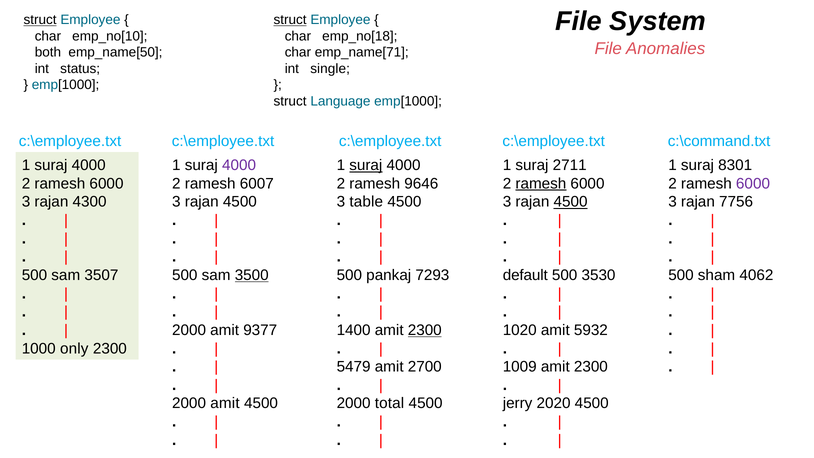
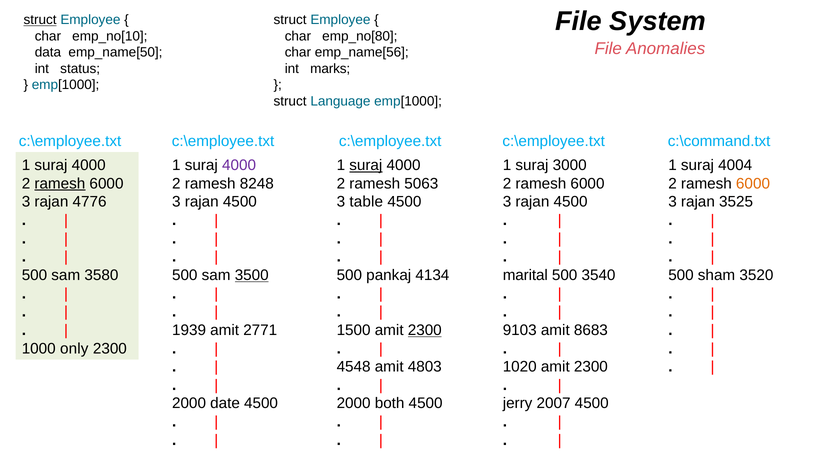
struct underline: present -> none (290, 20)
emp_no[18: emp_no[18 -> emp_no[80 (360, 36)
both: both -> data (48, 52)
emp_name[71: emp_name[71 -> emp_name[56 (362, 52)
single: single -> marks (330, 69)
2711: 2711 -> 3000 (570, 165)
8301: 8301 -> 4004 (735, 165)
ramesh underline: none -> present (60, 184)
6007: 6007 -> 8248 (257, 184)
9646: 9646 -> 5063 (421, 184)
ramesh underline: present -> none (541, 184)
6000 colour: purple -> orange (753, 184)
4300: 4300 -> 4776 (90, 202)
4500 underline: present -> none (571, 202)
7756: 7756 -> 3525 (736, 202)
3507: 3507 -> 3580 (101, 275)
7293: 7293 -> 4134 (432, 275)
default: default -> marital (525, 275)
3530: 3530 -> 3540 (599, 275)
4062: 4062 -> 3520 (756, 275)
2000: 2000 -> 1939 (189, 330)
9377: 9377 -> 2771 (260, 330)
1400: 1400 -> 1500 (354, 330)
1020: 1020 -> 9103 (520, 330)
5932: 5932 -> 8683 (591, 330)
5479: 5479 -> 4548 (354, 367)
2700: 2700 -> 4803 (425, 367)
1009: 1009 -> 1020 (520, 367)
amit: amit -> date (225, 403)
total: total -> both (390, 403)
2020: 2020 -> 2007 (554, 403)
